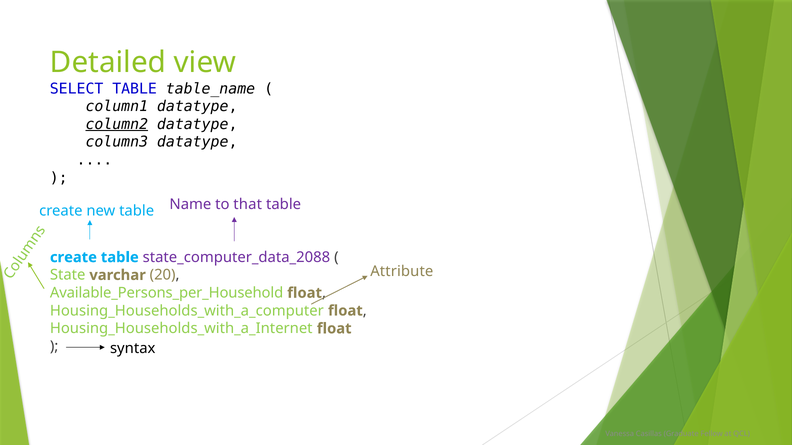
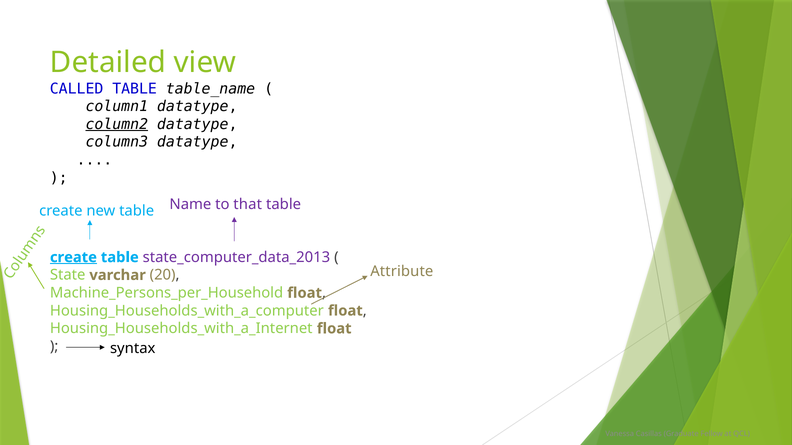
SELECT: SELECT -> CALLED (77, 89)
create underline: none -> present (73, 258)
state_computer_data_2088: state_computer_data_2088 -> state_computer_data_2013 (236, 258)
Available_Persons_per_Household: Available_Persons_per_Household -> Machine_Persons_per_Household (167, 293)
